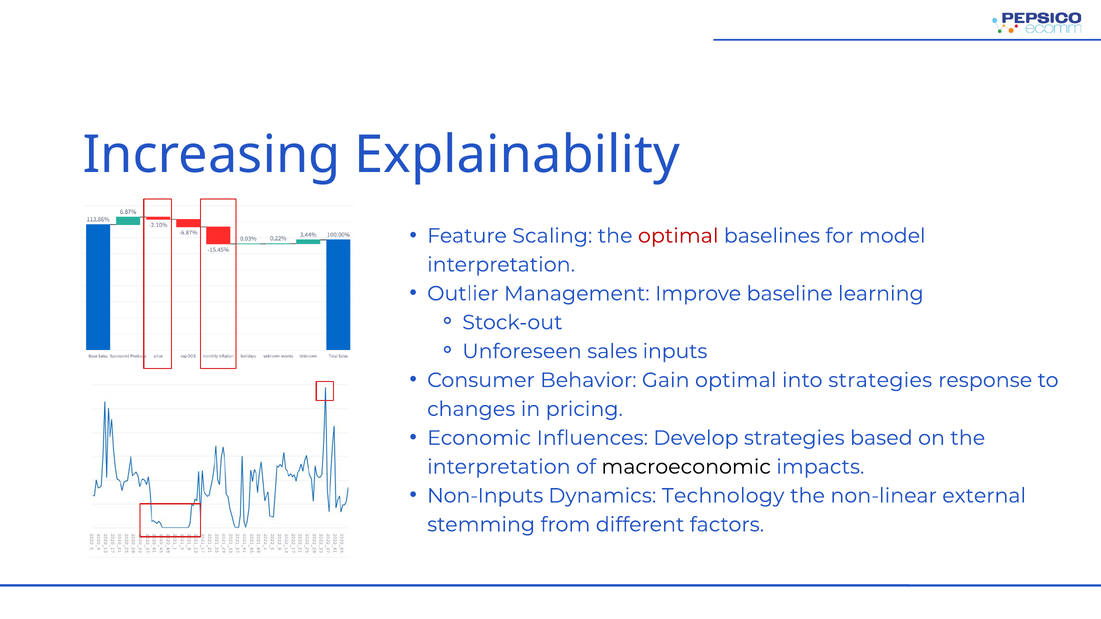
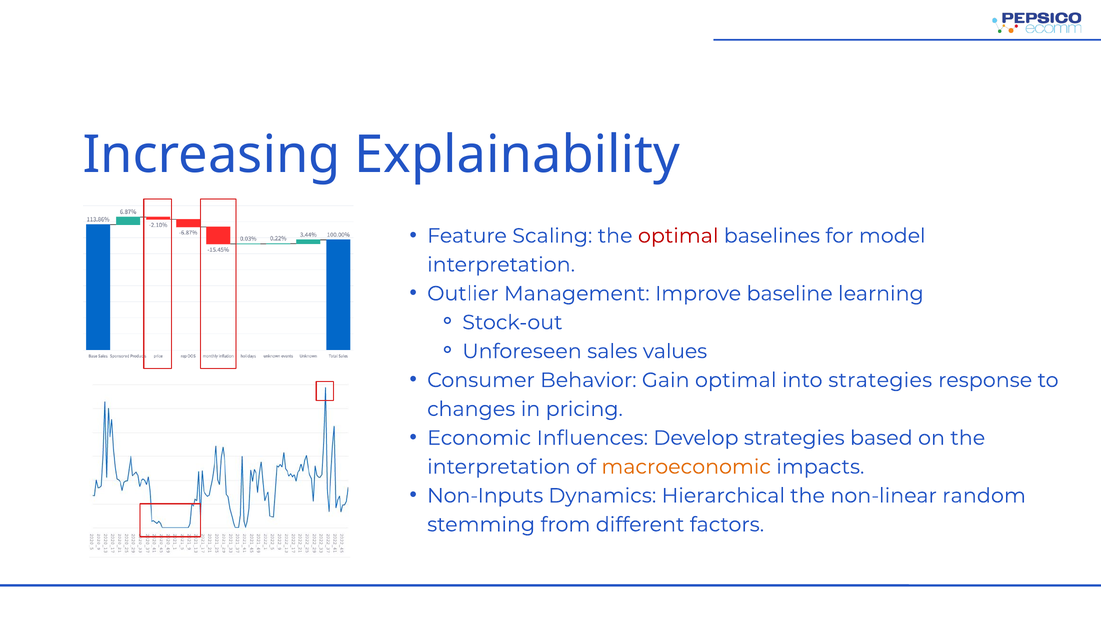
inputs: inputs -> values (675, 352)
macroeconomic colour: black -> orange (686, 467)
Technology: Technology -> Hierarchical (723, 496)
external: external -> random (984, 496)
